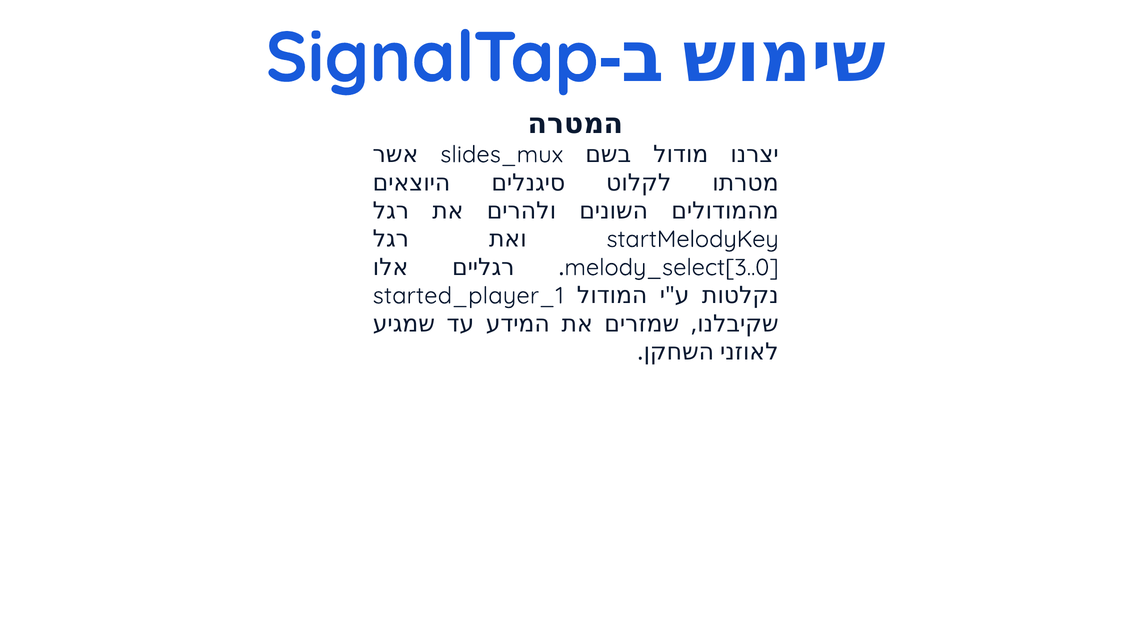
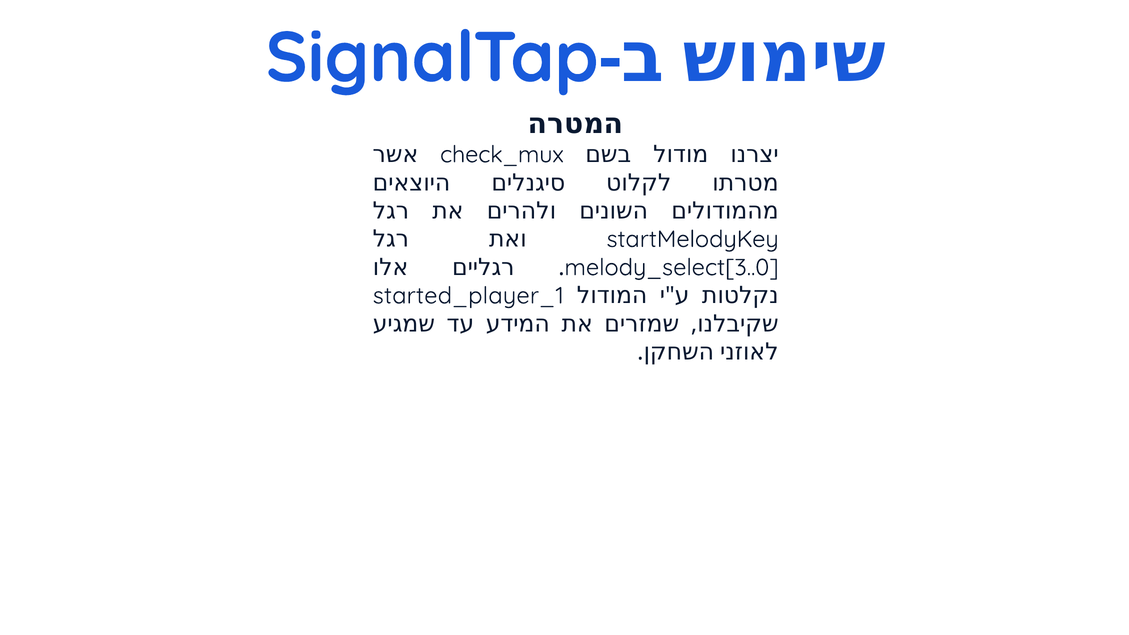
slides_mux: slides_mux -> check_mux (502, 155)
